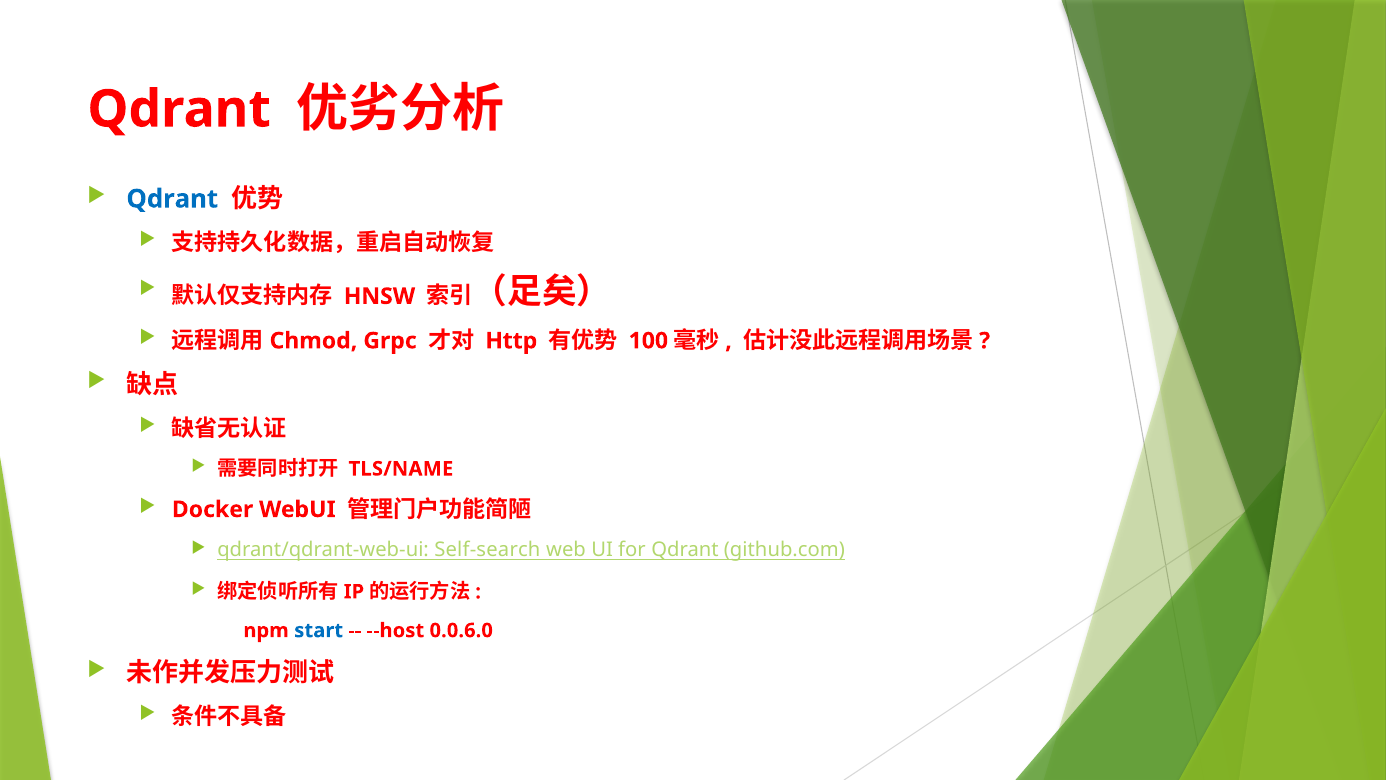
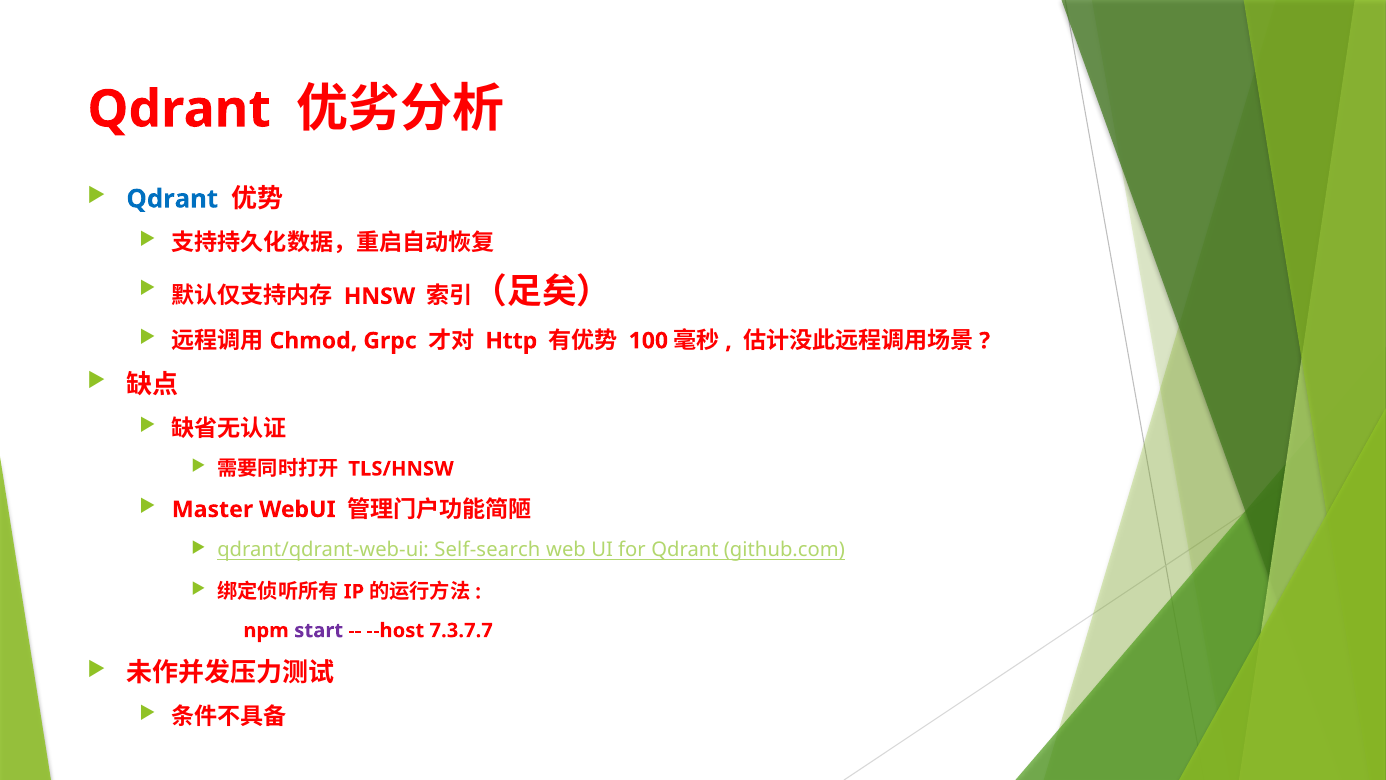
TLS/NAME: TLS/NAME -> TLS/HNSW (401, 469)
Docker: Docker -> Master (212, 509)
start colour: blue -> purple (319, 630)
0.0.6.0: 0.0.6.0 -> 7.3.7.7 (461, 630)
